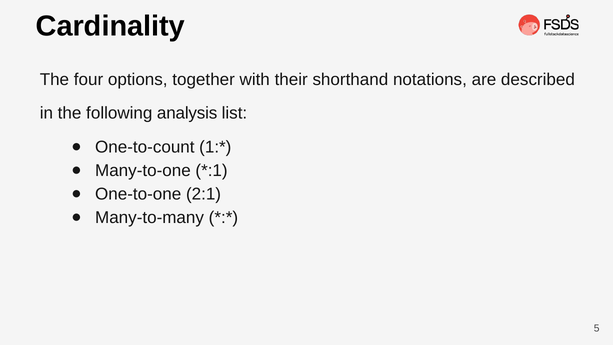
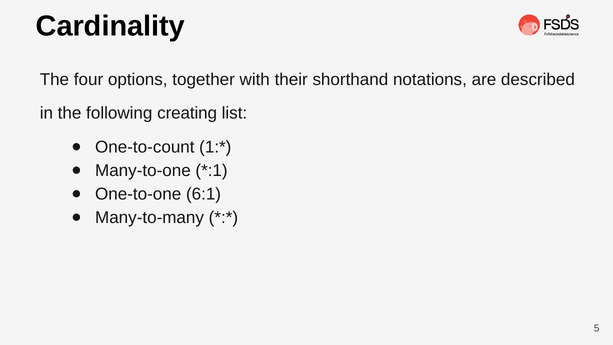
analysis: analysis -> creating (187, 113)
2:1: 2:1 -> 6:1 (204, 194)
